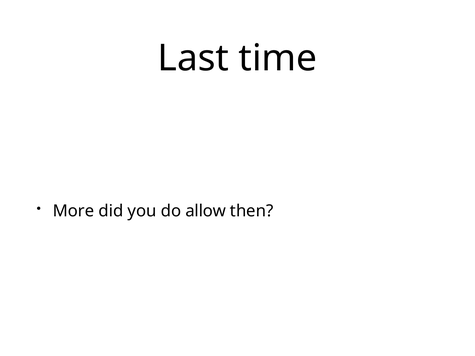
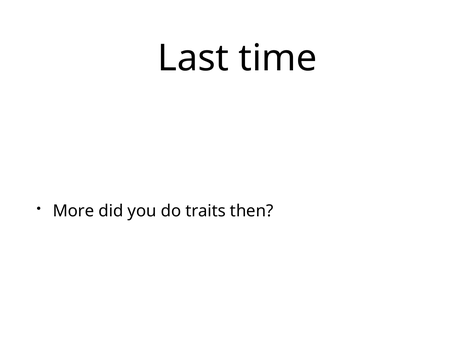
allow: allow -> traits (206, 211)
